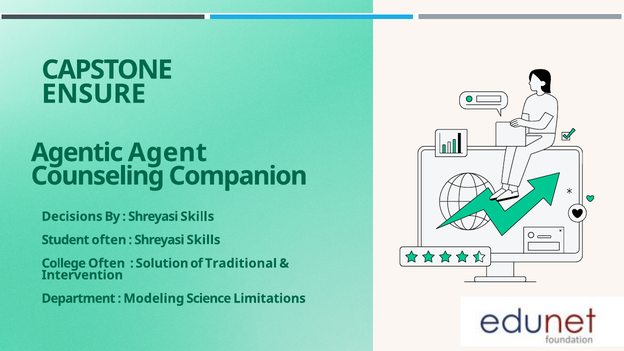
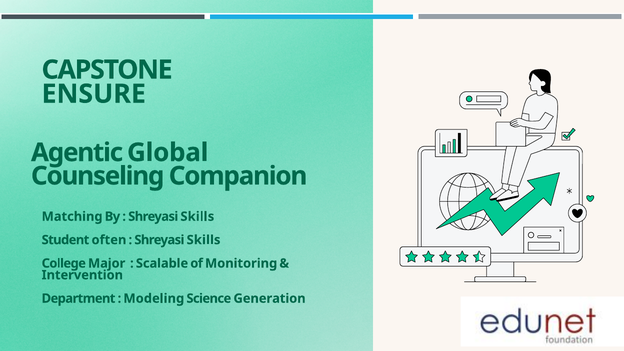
Agent: Agent -> Global (168, 153)
Decisions: Decisions -> Matching (72, 217)
College Often: Often -> Major (107, 263)
Solution: Solution -> Scalable (162, 263)
Traditional: Traditional -> Monitoring (241, 263)
Limitations: Limitations -> Generation (270, 298)
